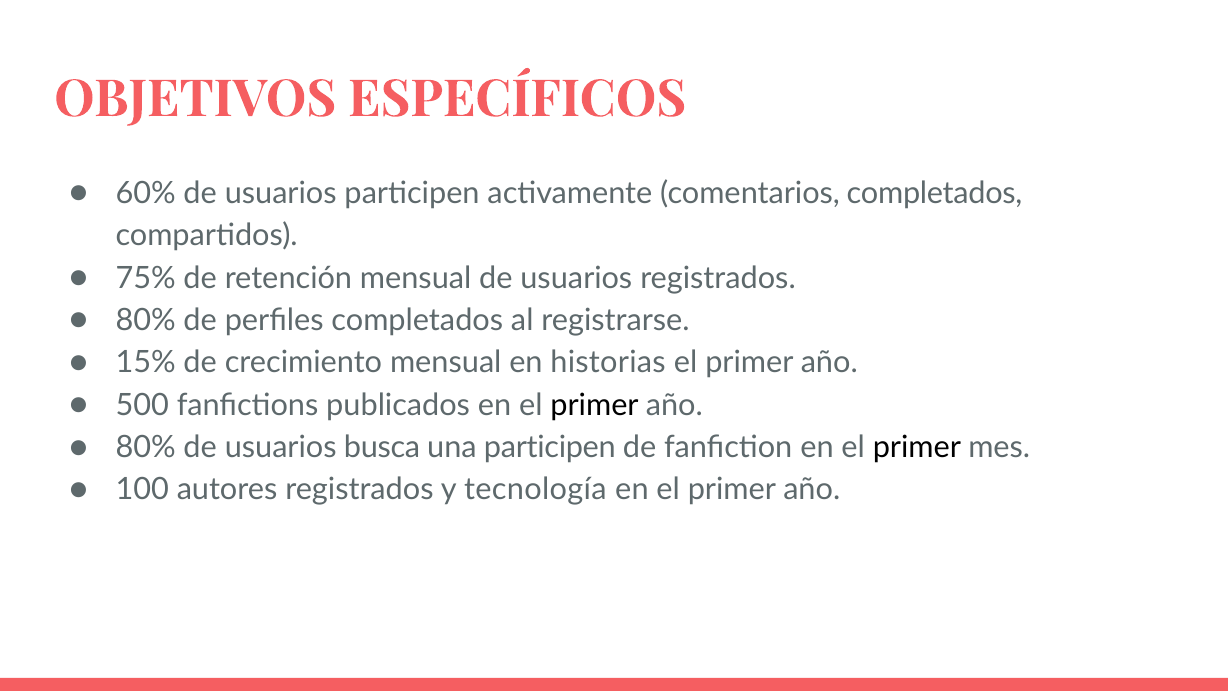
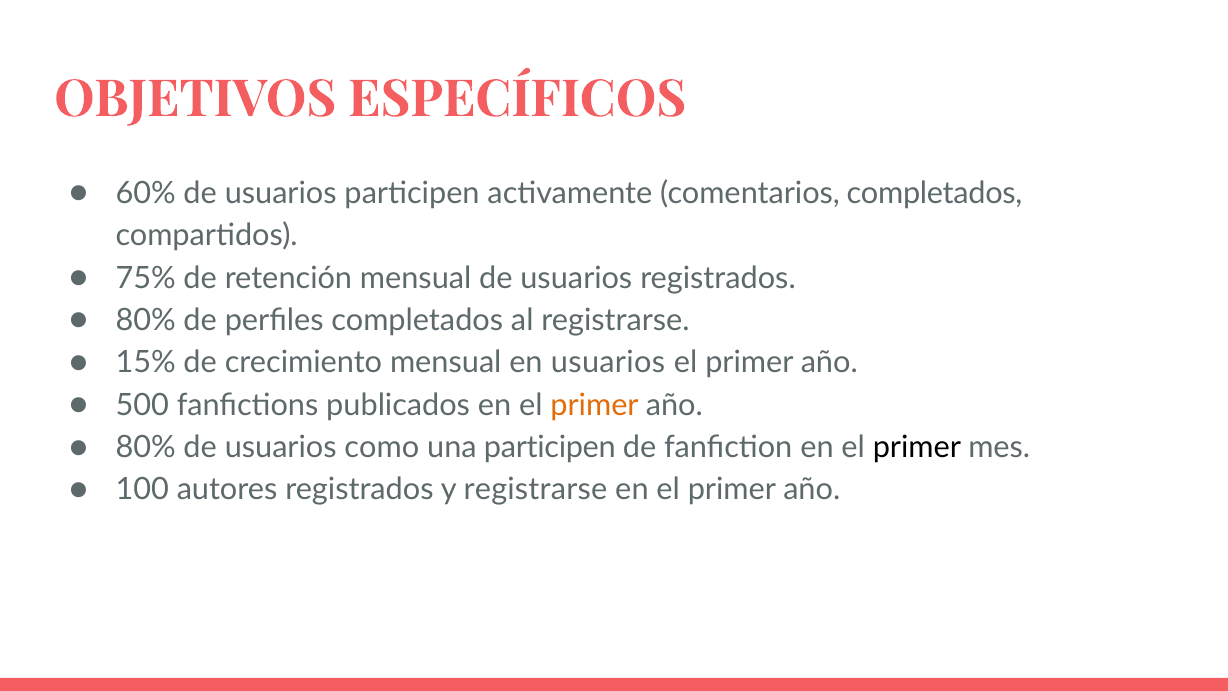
en historias: historias -> usuarios (608, 363)
primer colour: black -> orange (595, 405)
busca: busca -> como (382, 447)
y tecnología: tecnología -> registrarse (535, 490)
